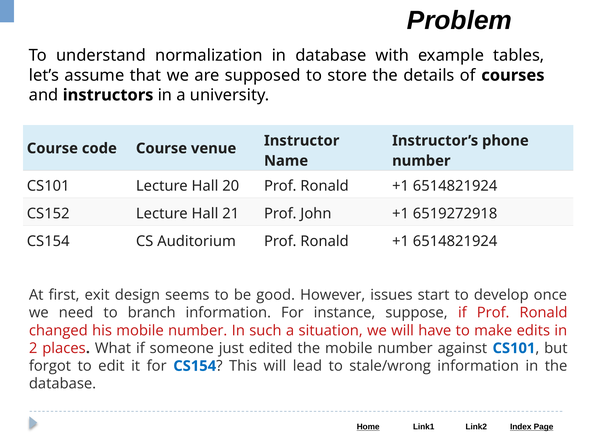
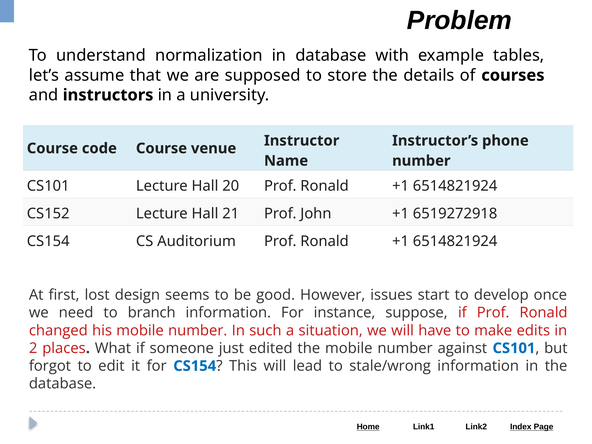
exit: exit -> lost (97, 295)
